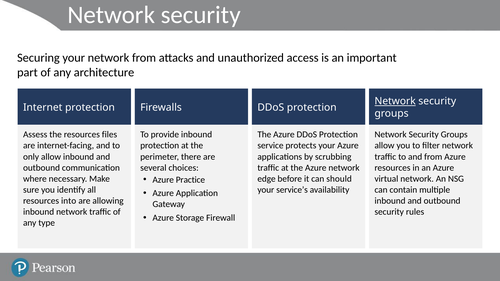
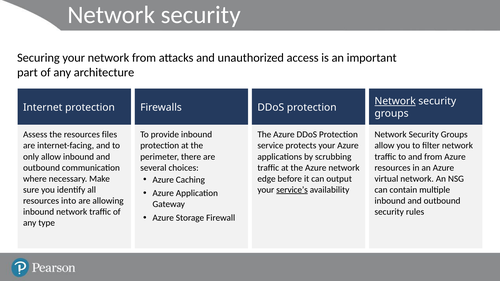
Practice: Practice -> Caching (190, 180)
should: should -> output (339, 179)
service’s underline: none -> present (292, 190)
